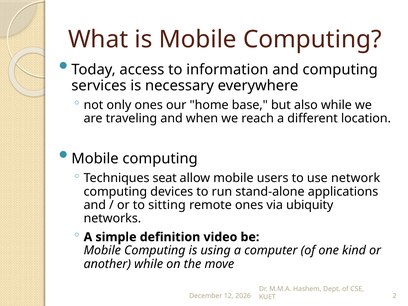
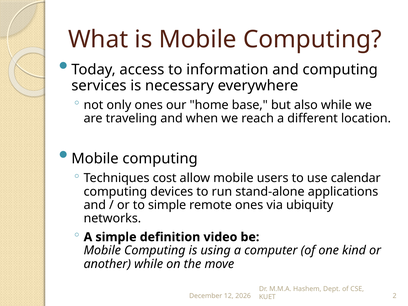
seat: seat -> cost (165, 178)
network: network -> calendar (356, 178)
to sitting: sitting -> simple (167, 205)
